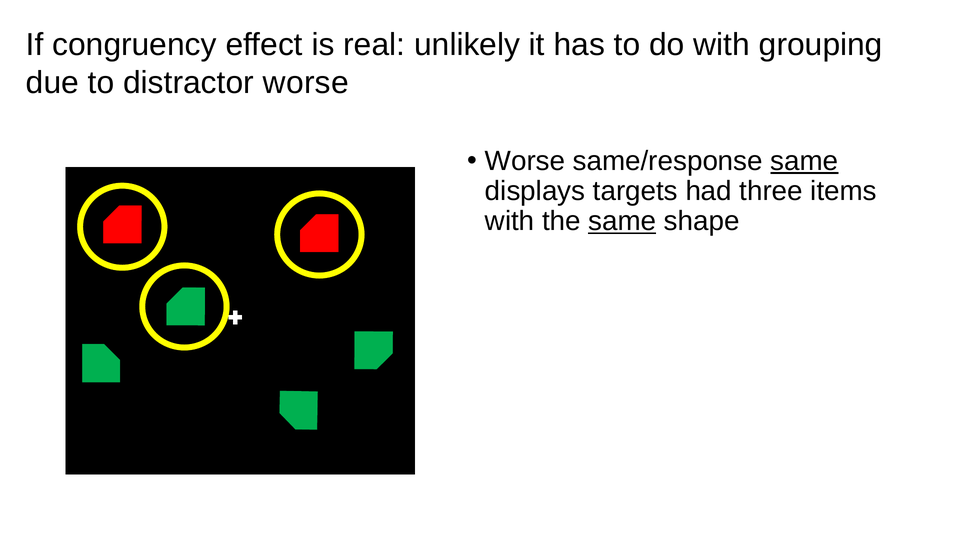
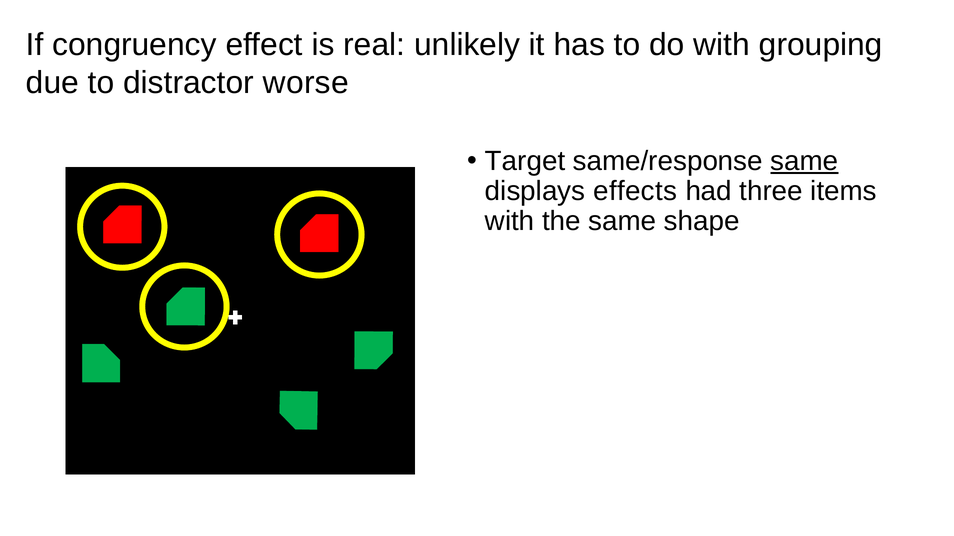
Worse: Worse -> Target (525, 161)
targets: targets -> effects (635, 191)
same underline: present -> none (622, 221)
